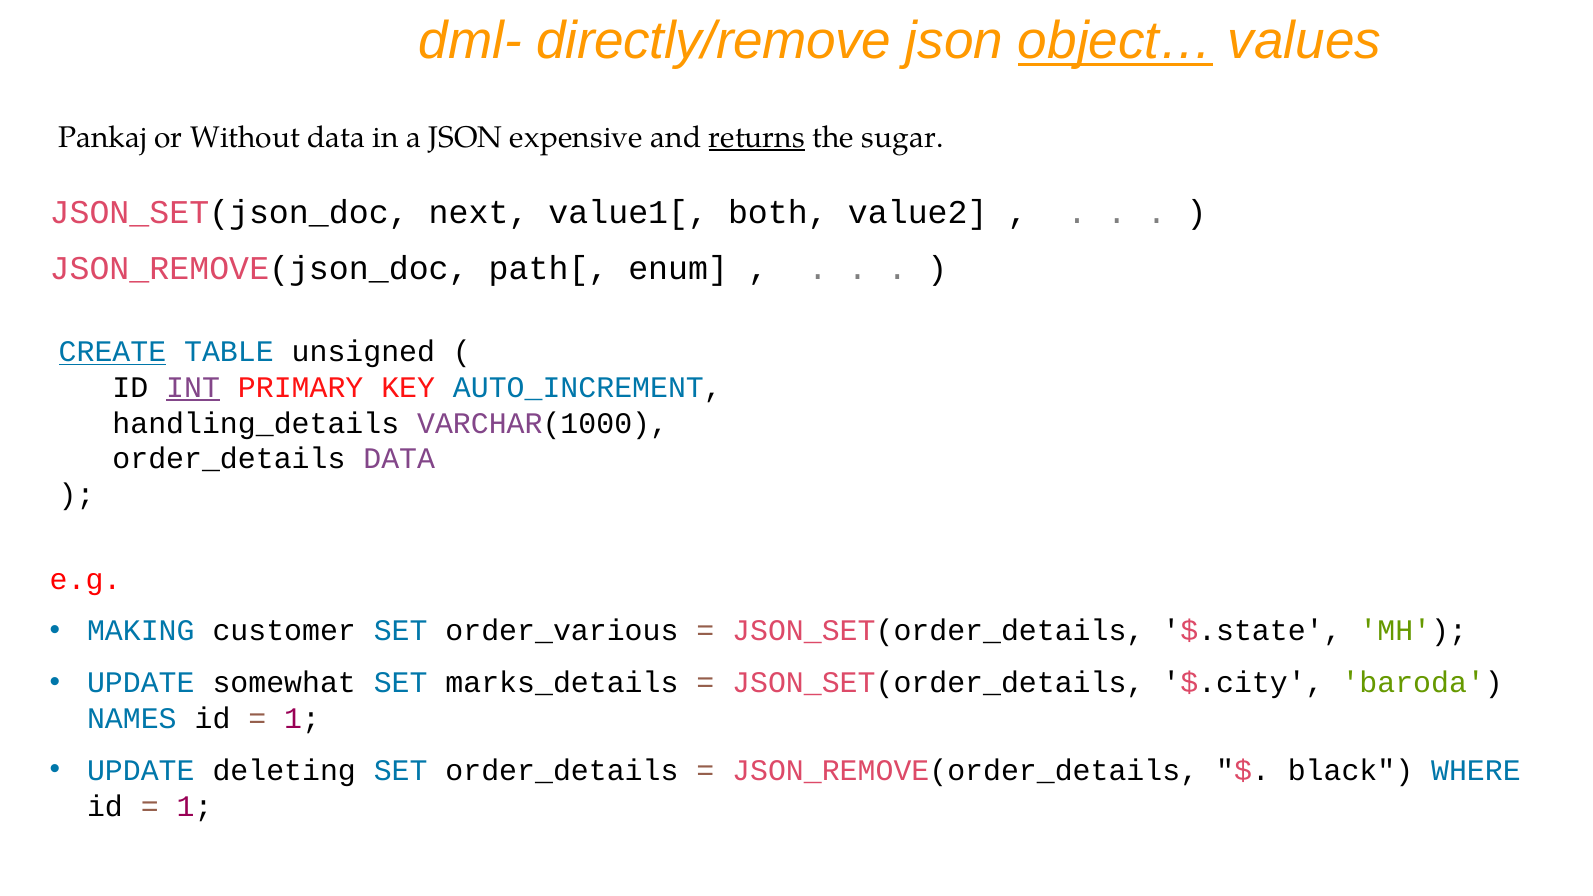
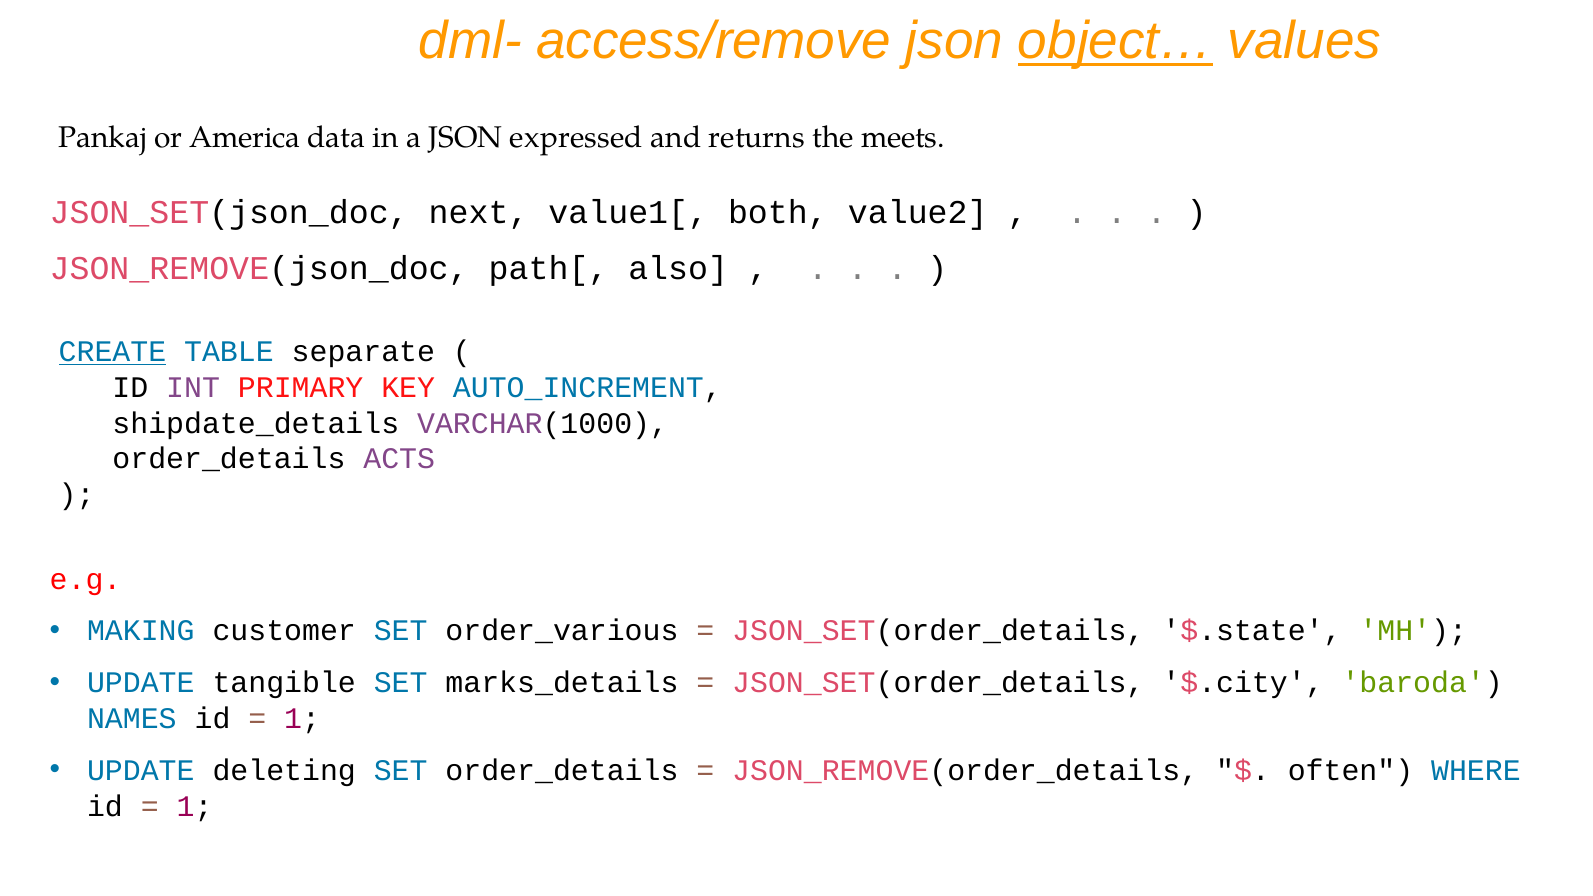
directly/remove: directly/remove -> access/remove (714, 41)
Without: Without -> America (245, 137)
expensive: expensive -> expressed (577, 137)
returns underline: present -> none (757, 137)
sugar: sugar -> meets (903, 137)
enum: enum -> also (678, 268)
unsigned: unsigned -> separate (363, 352)
INT underline: present -> none (193, 387)
handling_details: handling_details -> shipdate_details (256, 423)
order_details DATA: DATA -> ACTS (399, 459)
somewhat: somewhat -> tangible (284, 683)
black: black -> often (1351, 770)
